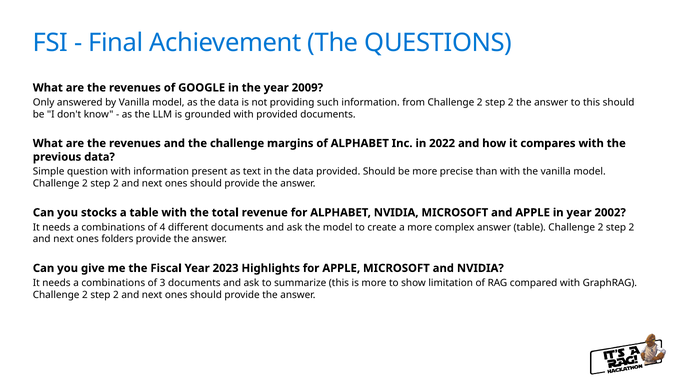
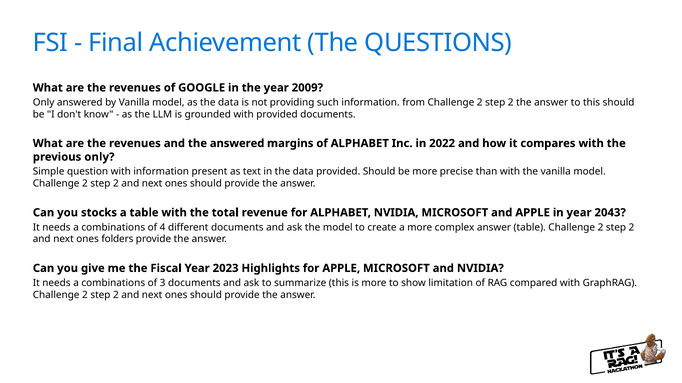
the challenge: challenge -> answered (237, 144)
previous data: data -> only (99, 157)
2002: 2002 -> 2043 (610, 213)
